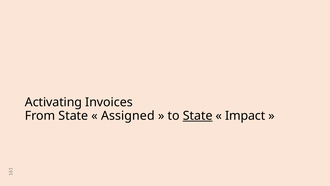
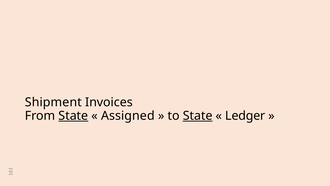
Activating: Activating -> Shipment (53, 102)
State underline: none -> present (73, 115)
Impact: Impact -> Ledger (245, 115)
